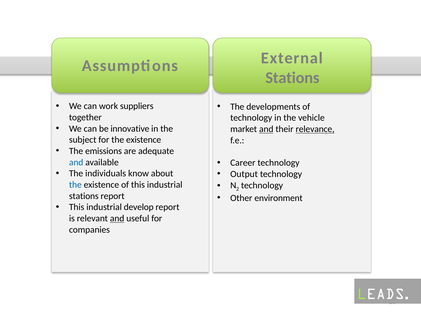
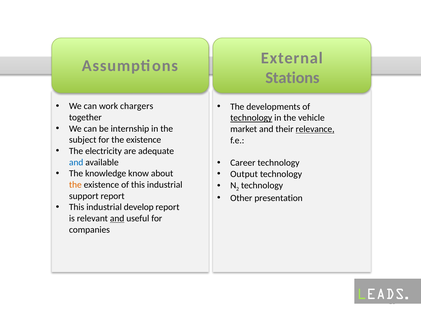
suppliers: suppliers -> chargers (137, 106)
technology underline: none -> present (251, 118)
innovative: innovative -> internship (130, 128)
and underline: present -> none (266, 129)
emissions: emissions -> electricity (104, 151)
individuals: individuals -> knowledge (106, 173)
the colour: blue -> orange (75, 185)
stations: stations -> support (84, 196)
environment: environment -> presentation (279, 198)
